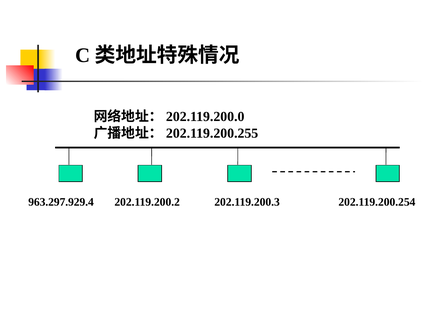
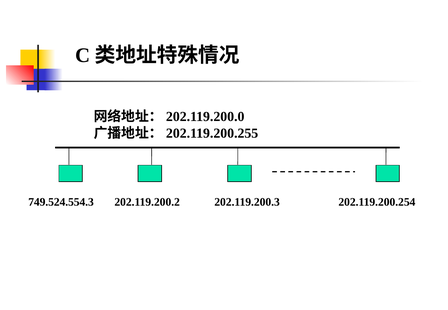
963.297.929.4: 963.297.929.4 -> 749.524.554.3 (61, 202)
